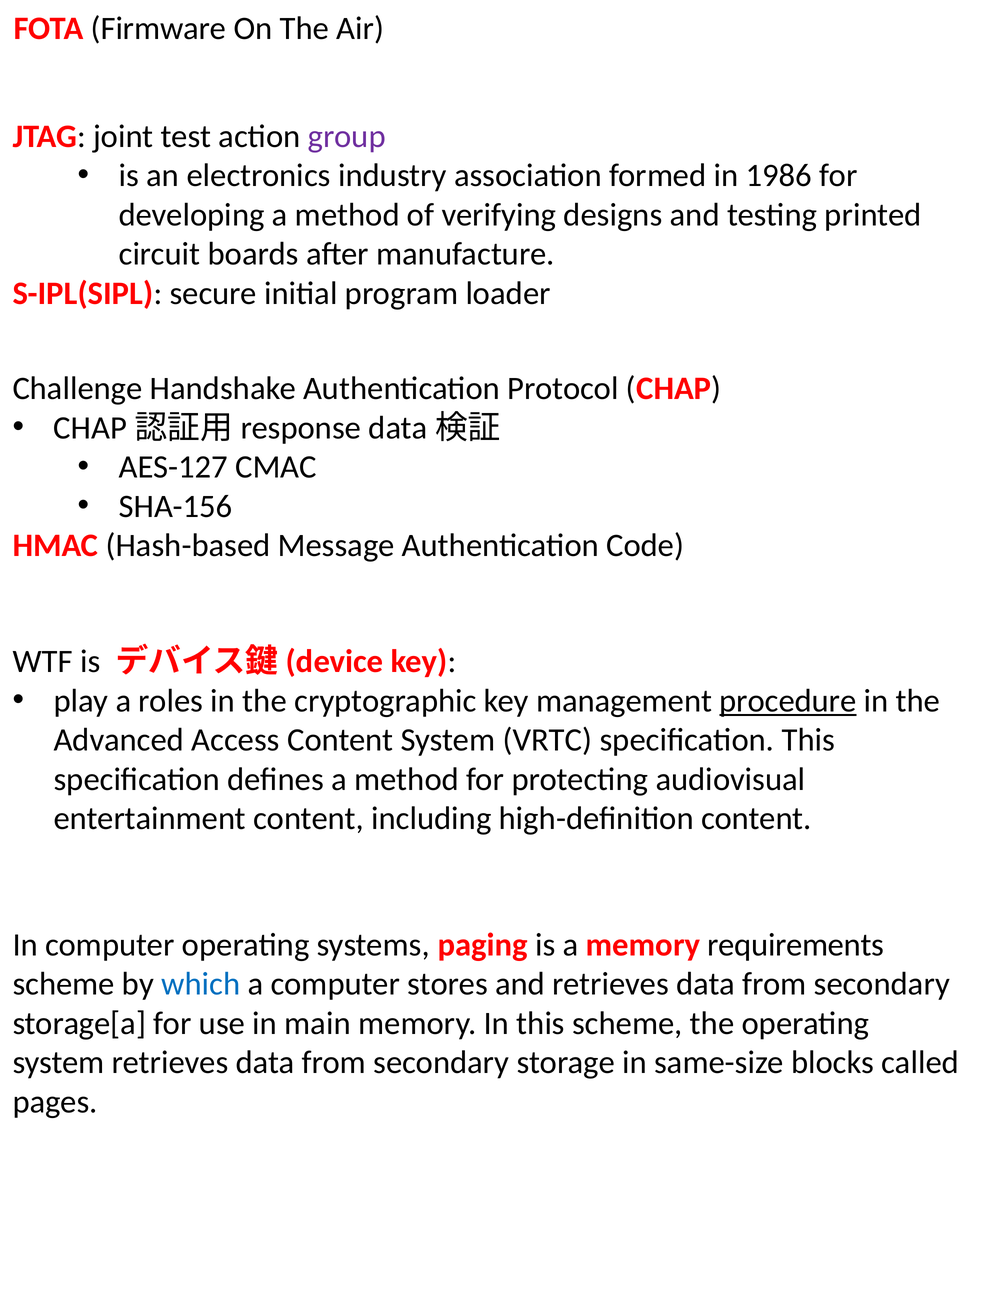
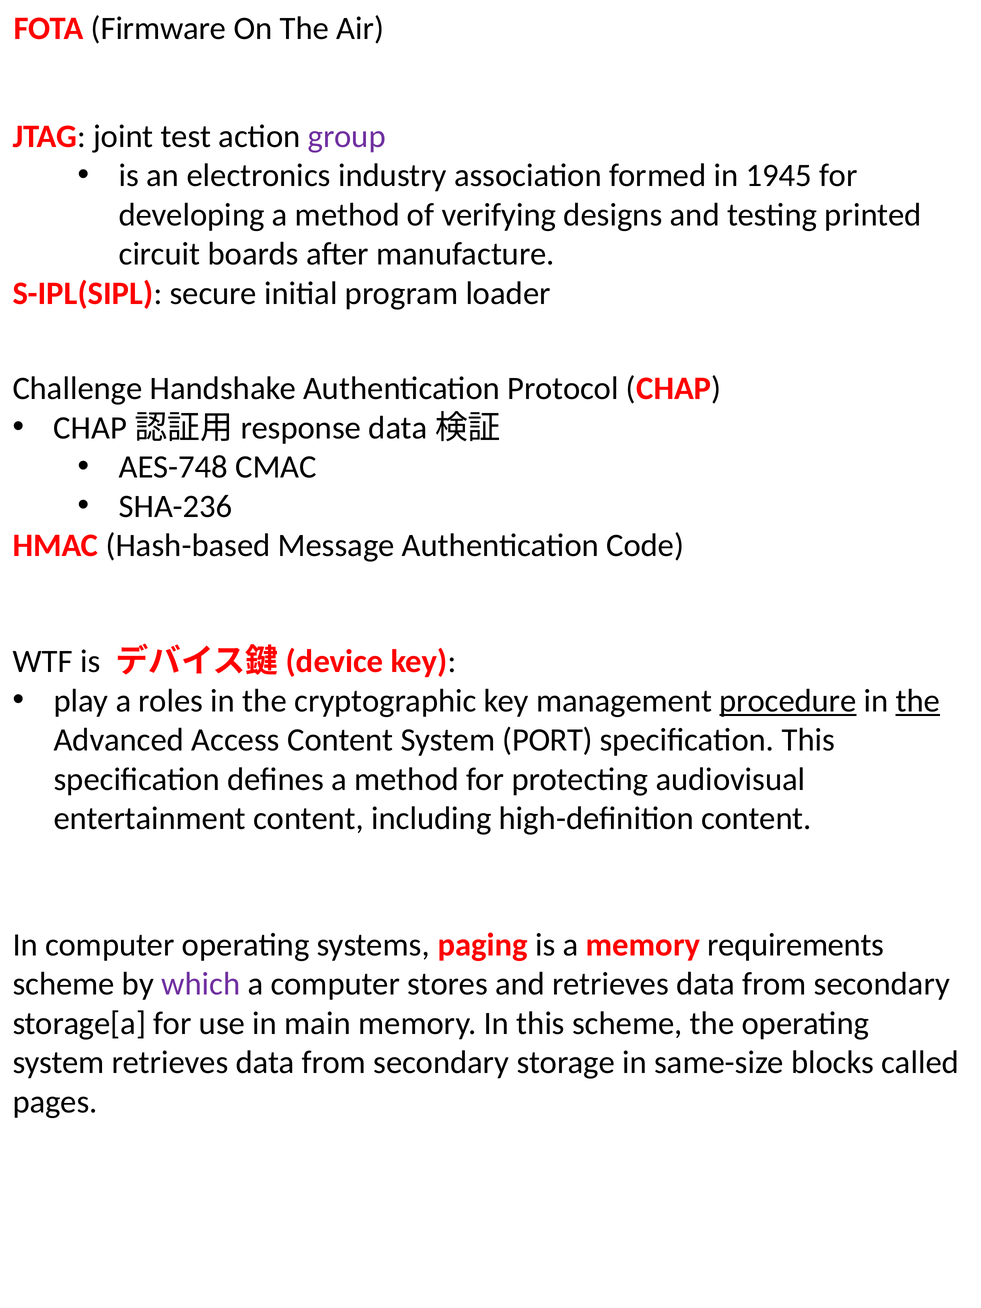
1986: 1986 -> 1945 (779, 176)
AES-127: AES-127 -> AES-748 (173, 467)
SHA-156: SHA-156 -> SHA-236 (176, 506)
the underline: none -> present (918, 701)
VRTC: VRTC -> PORT (548, 740)
which colour: blue -> purple (201, 984)
